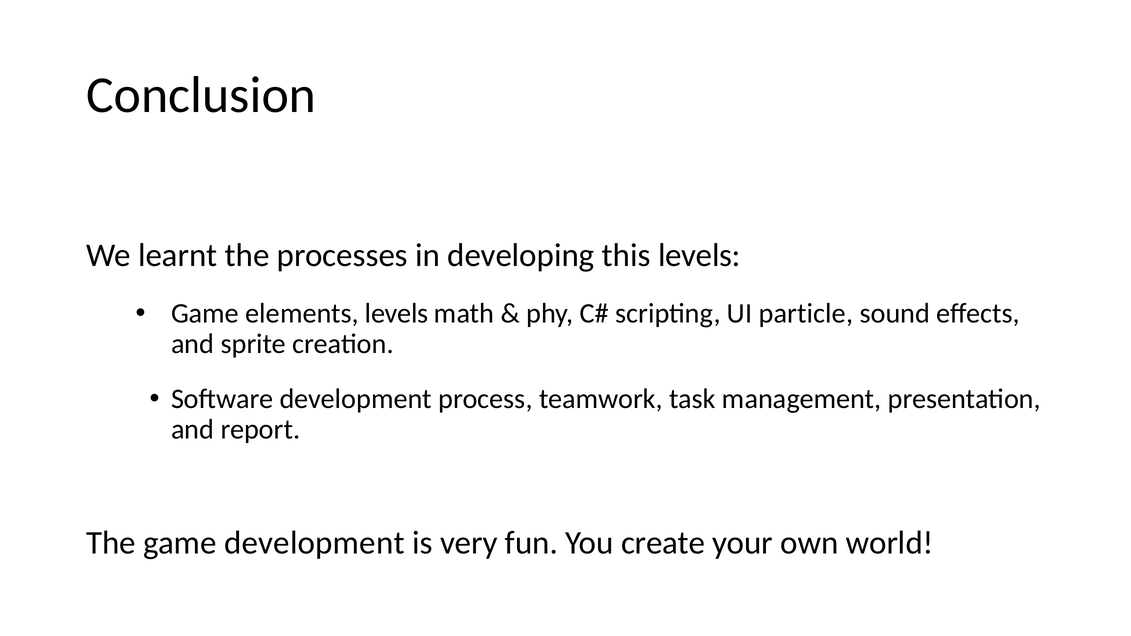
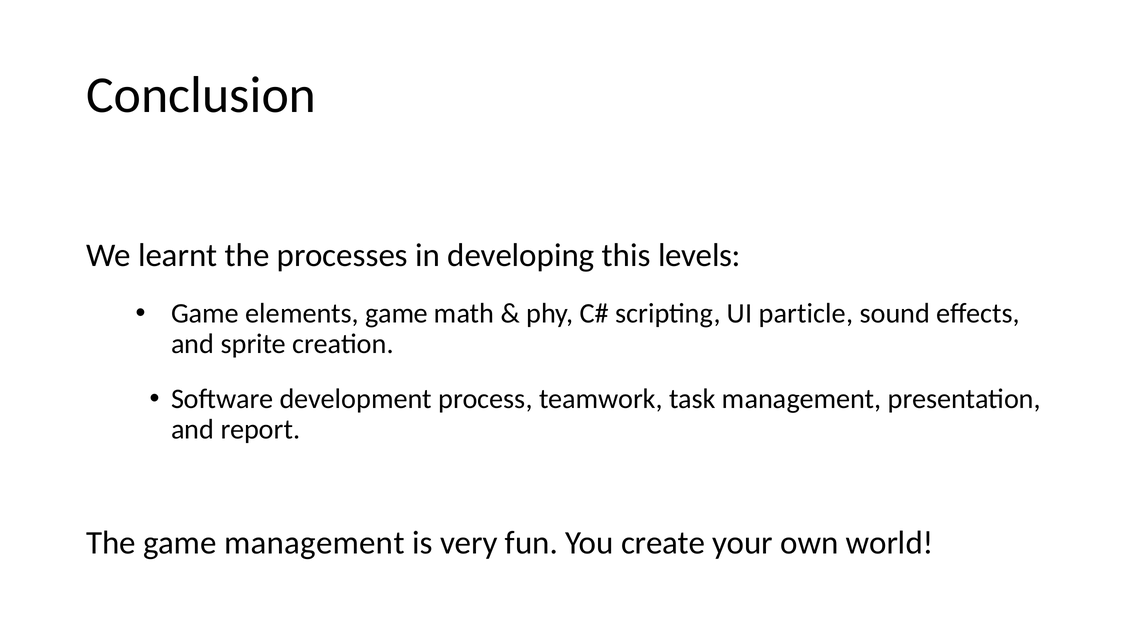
elements levels: levels -> game (397, 313)
game development: development -> management (314, 543)
